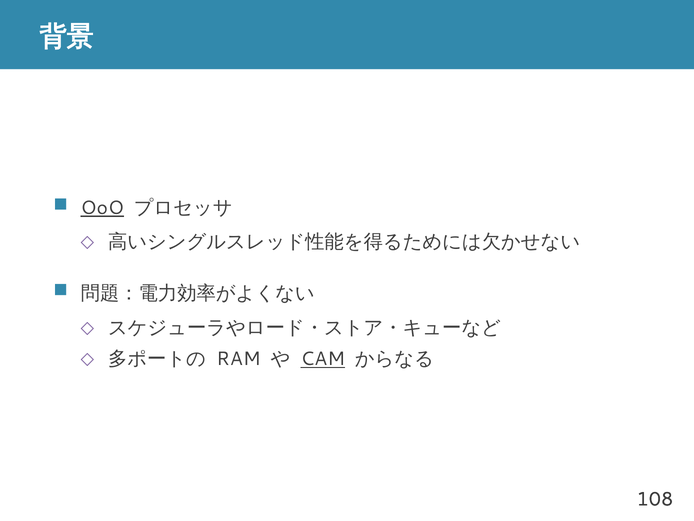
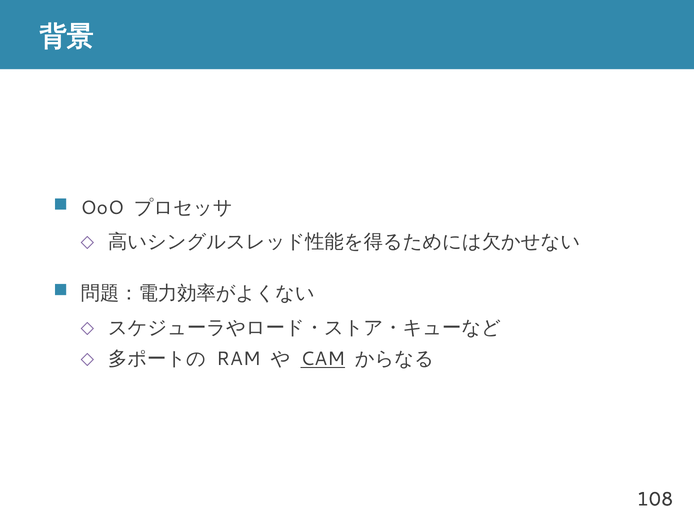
OoO underline: present -> none (102, 208)
